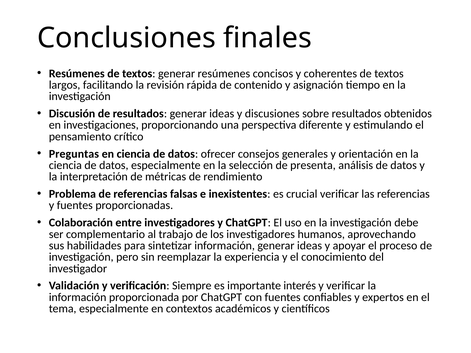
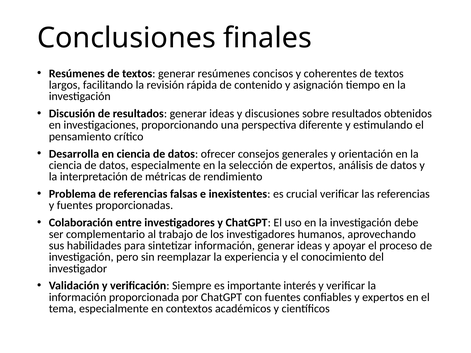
Preguntas: Preguntas -> Desarrolla (74, 154)
de presenta: presenta -> expertos (313, 165)
